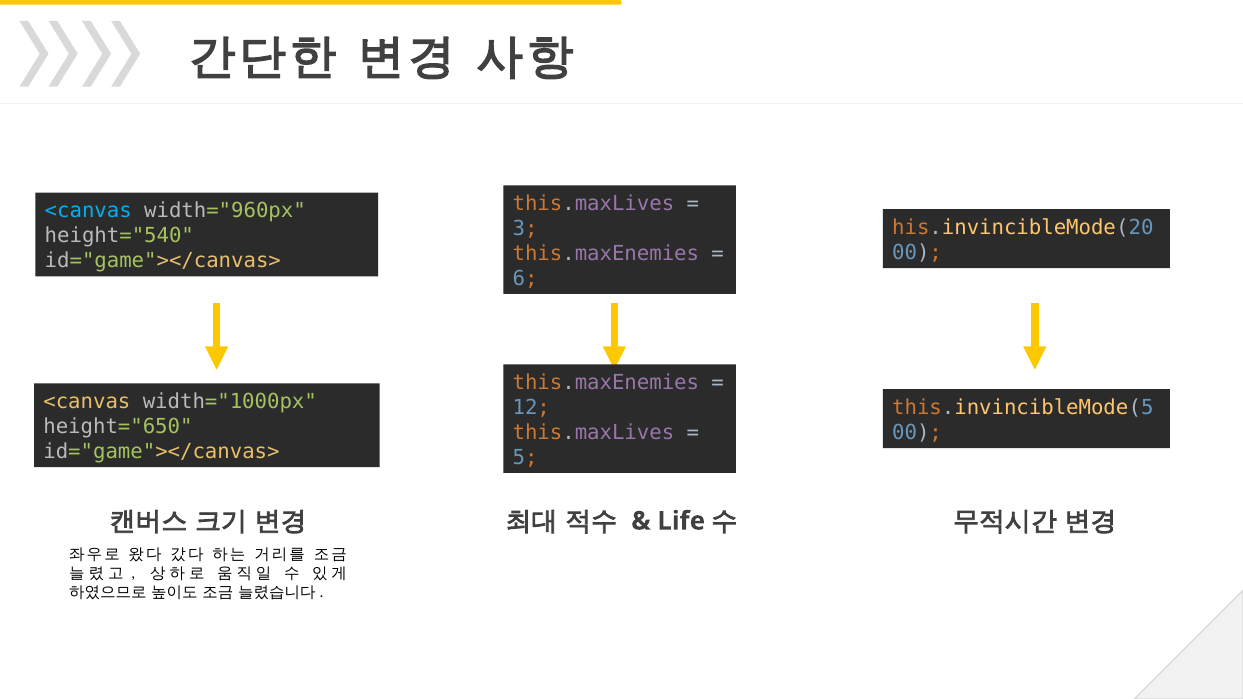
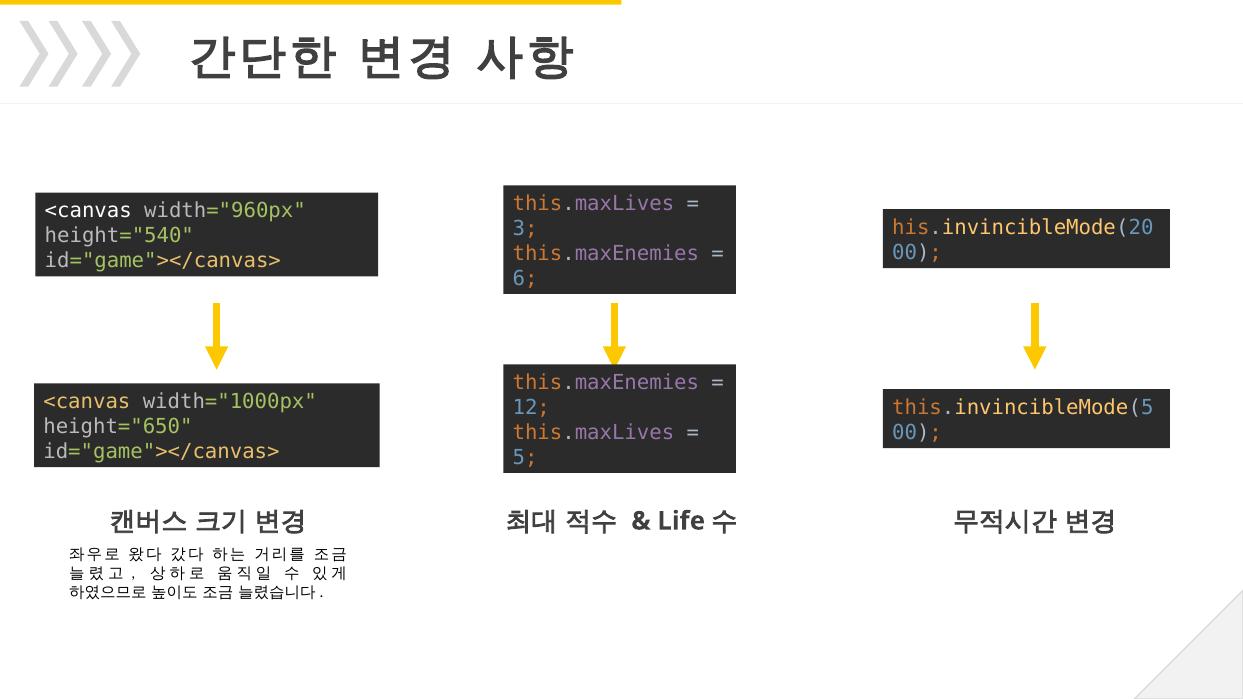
<canvas colour: light blue -> white (88, 211)
